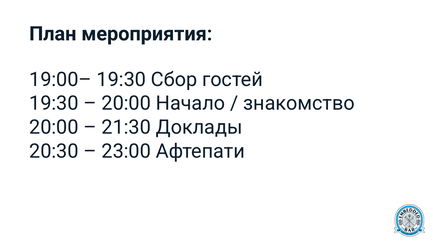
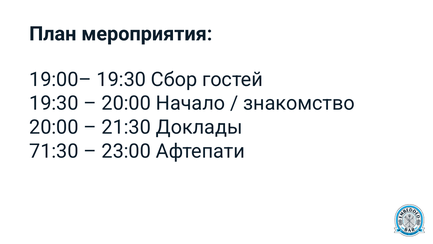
20:30: 20:30 -> 71:30 (54, 151)
